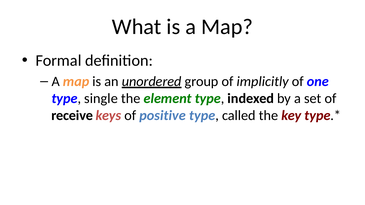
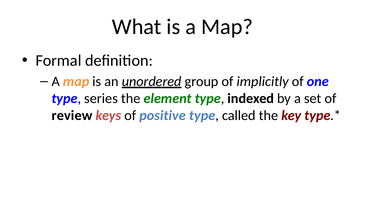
single: single -> series (101, 99)
receive: receive -> review (72, 116)
